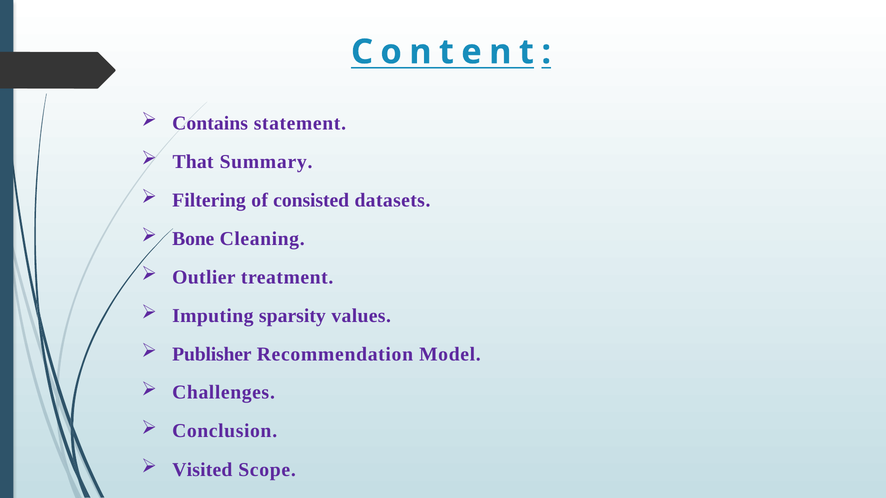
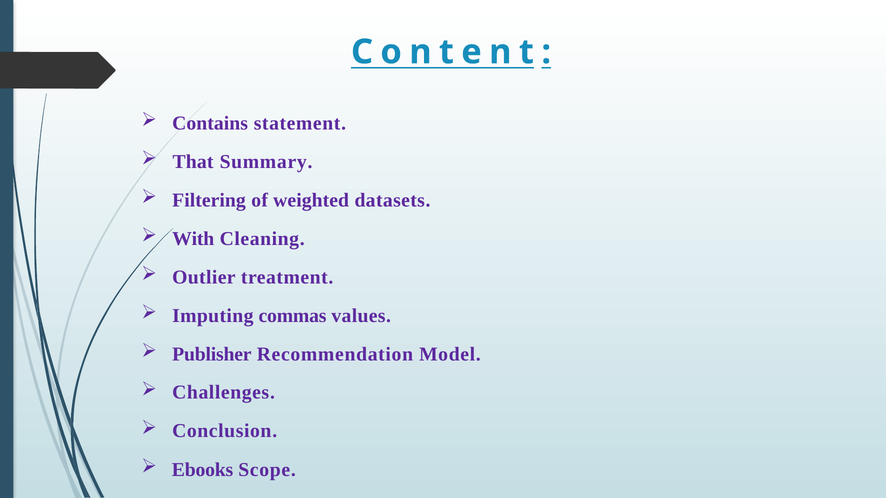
consisted: consisted -> weighted (311, 200)
Bone: Bone -> With (193, 239)
sparsity: sparsity -> commas (293, 316)
Visited: Visited -> Ebooks (203, 470)
